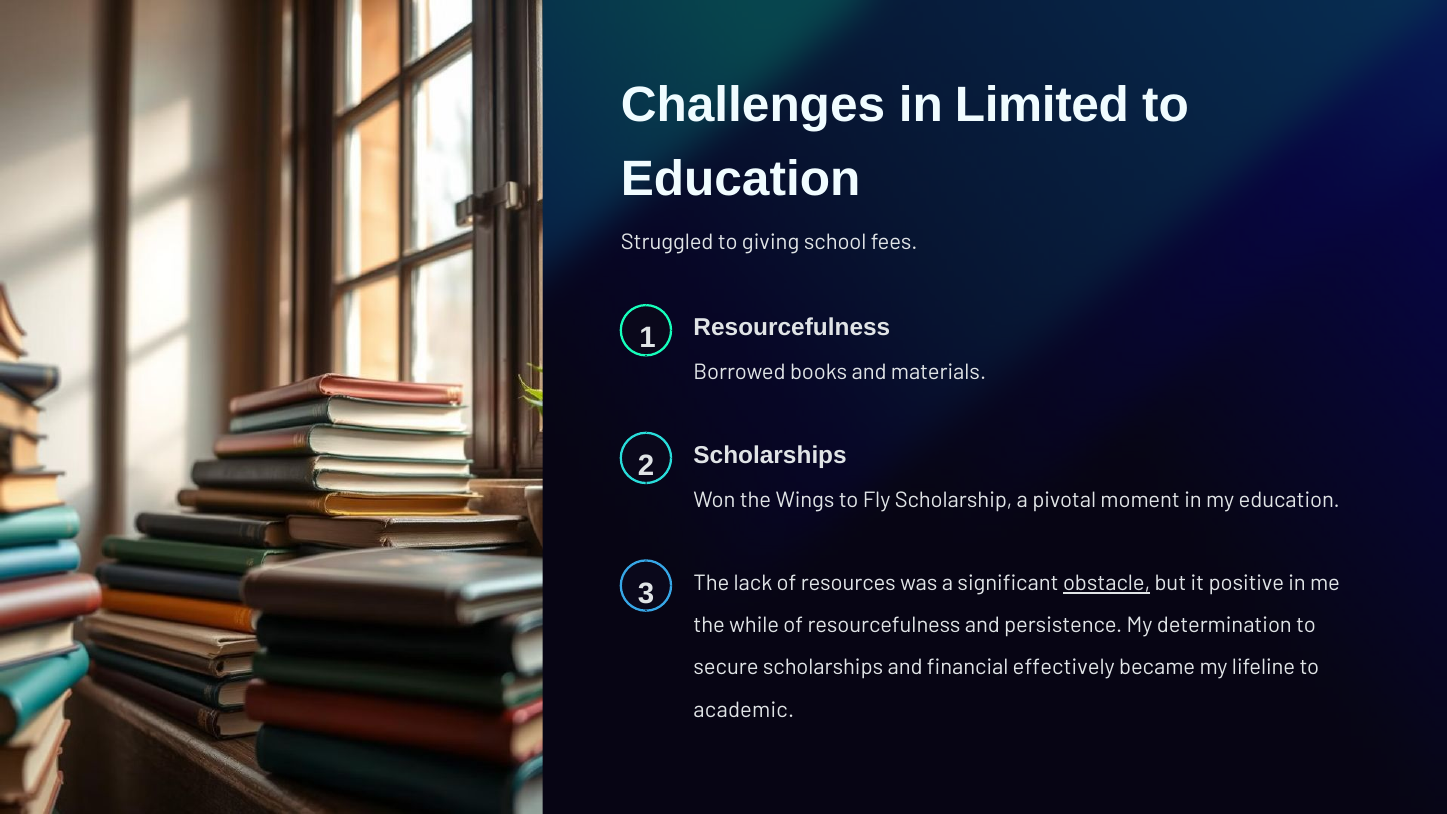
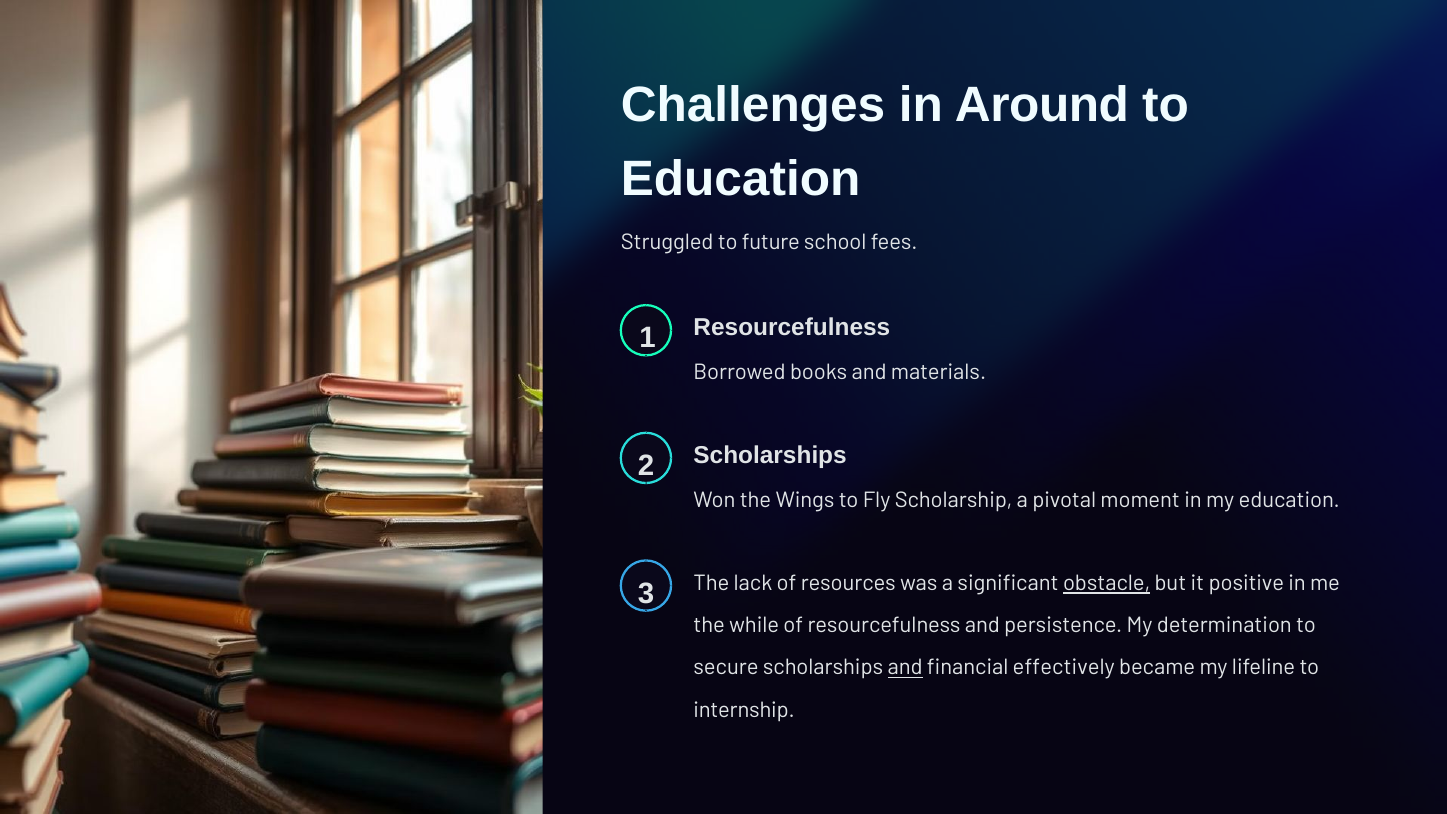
Limited: Limited -> Around (1042, 105)
giving: giving -> future (771, 242)
and underline: none -> present (905, 668)
academic: academic -> internship (744, 710)
